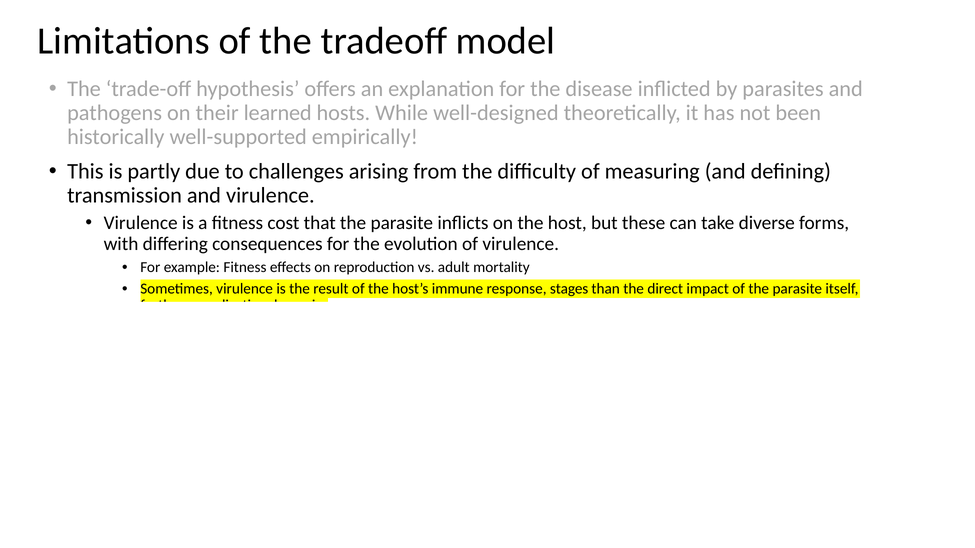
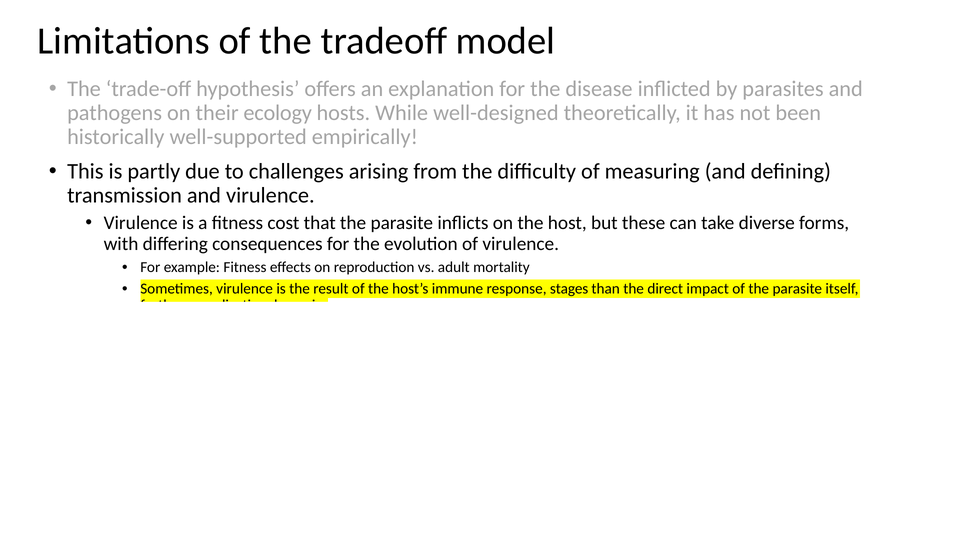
learned: learned -> ecology (278, 113)
